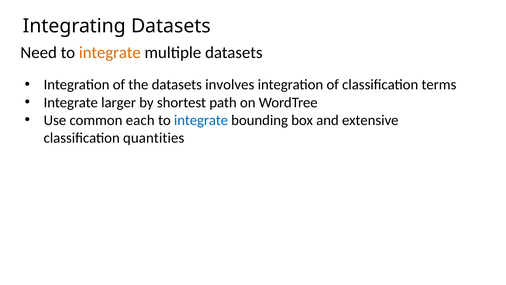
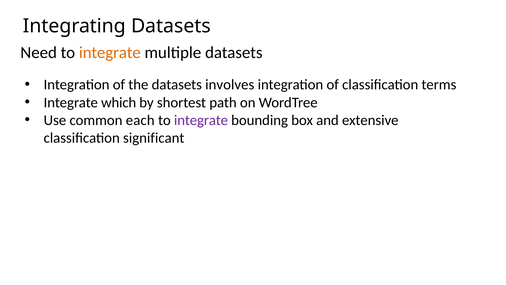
larger: larger -> which (119, 102)
integrate colour: blue -> purple (201, 120)
quantities: quantities -> significant (154, 138)
